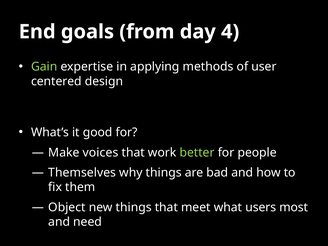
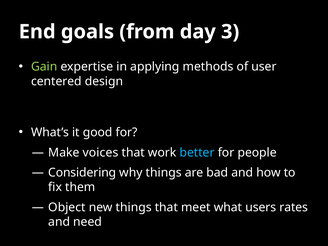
4: 4 -> 3 (230, 32)
better colour: light green -> light blue (197, 152)
Themselves: Themselves -> Considering (82, 173)
most: most -> rates (294, 207)
